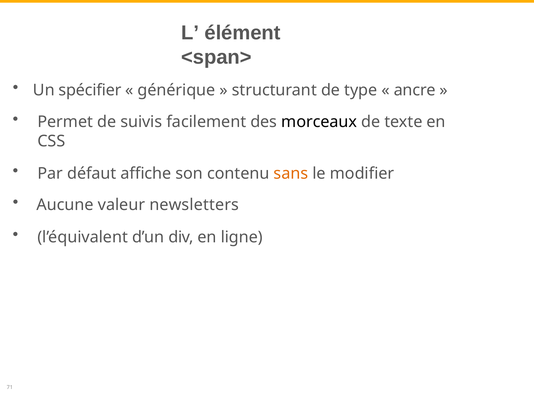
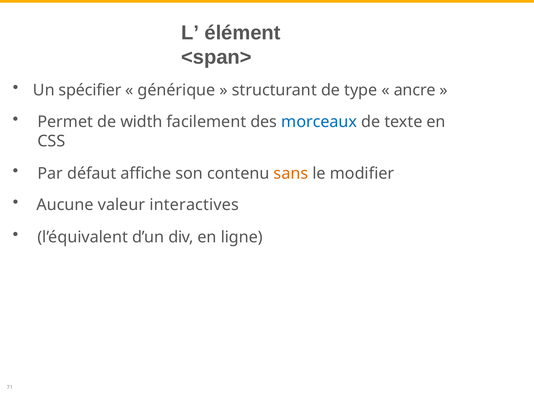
suivis: suivis -> width (141, 122)
morceaux colour: black -> blue (319, 122)
newsletters: newsletters -> interactives (194, 205)
